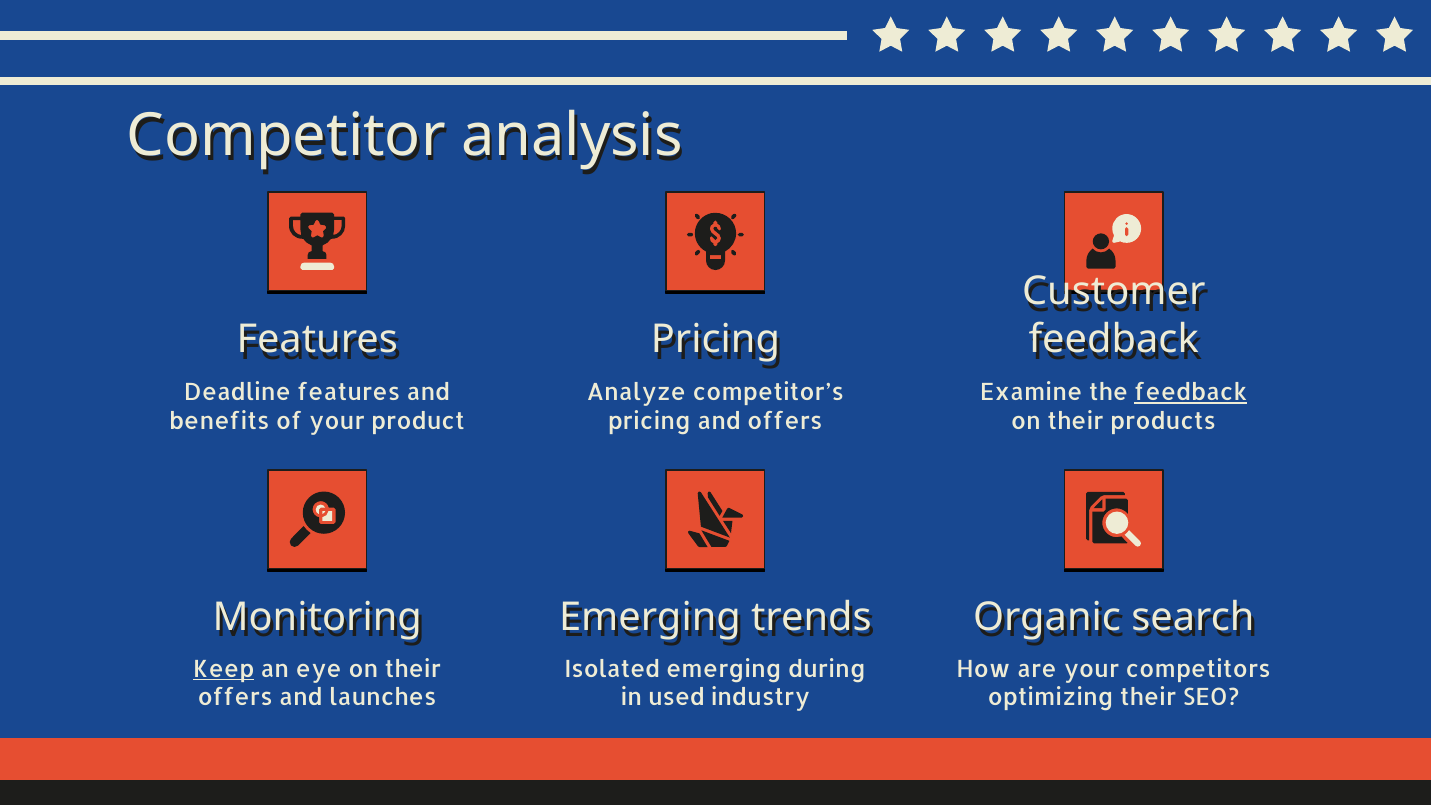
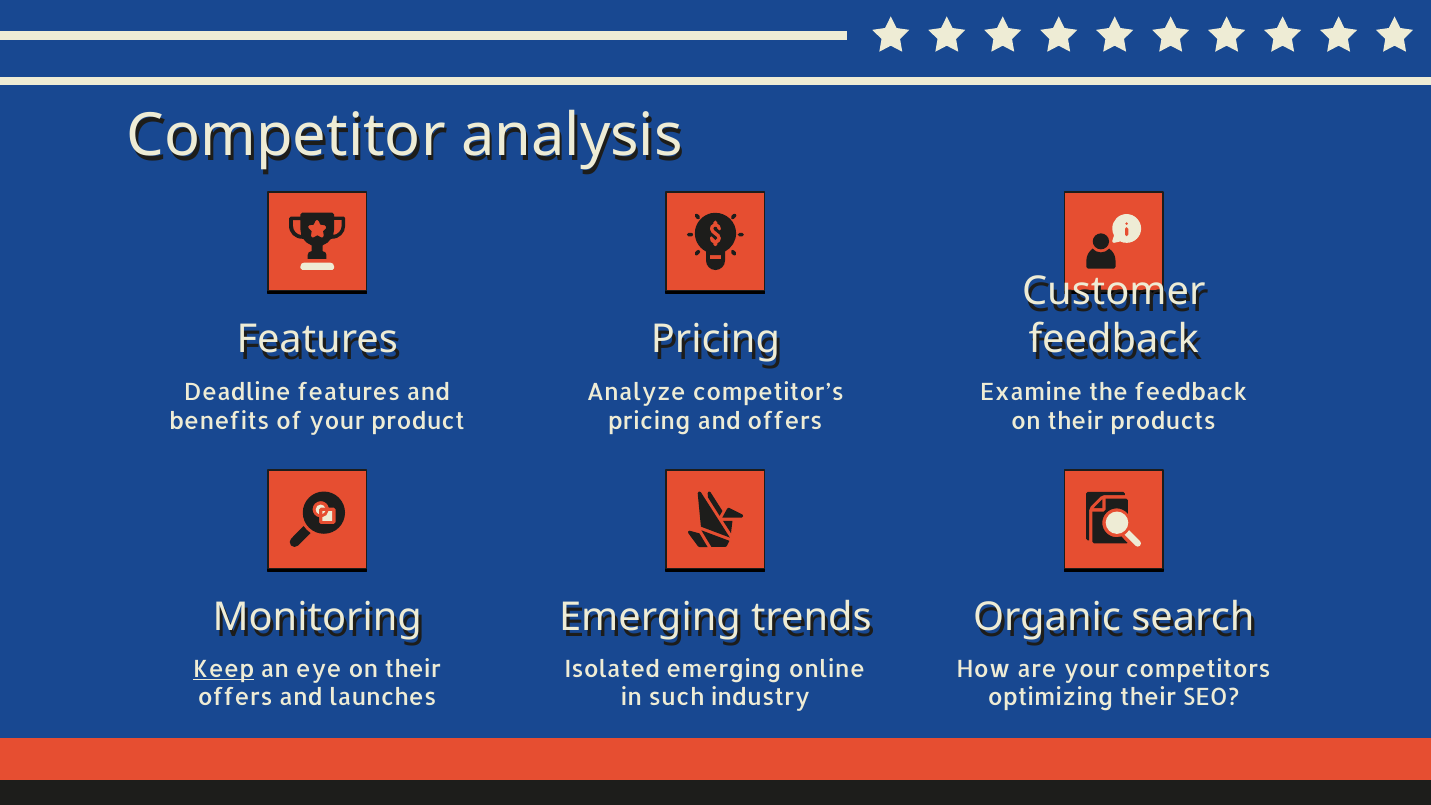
feedback underline: present -> none (1191, 393)
during: during -> online (827, 669)
used: used -> such (676, 698)
